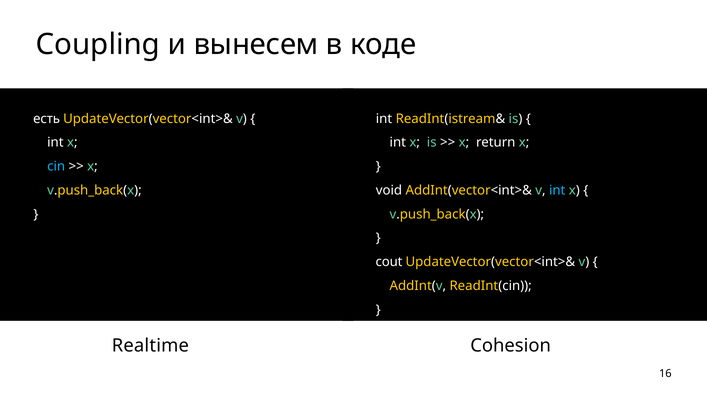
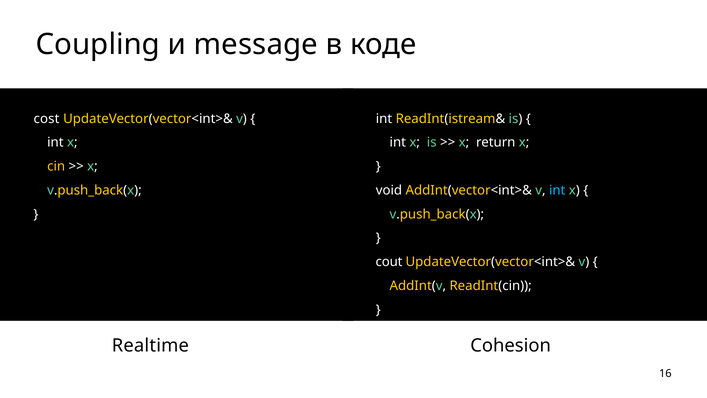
вынесем: вынесем -> message (256, 45)
есть: есть -> cost (46, 119)
cin colour: light blue -> yellow (56, 166)
